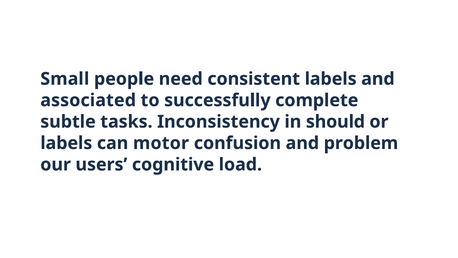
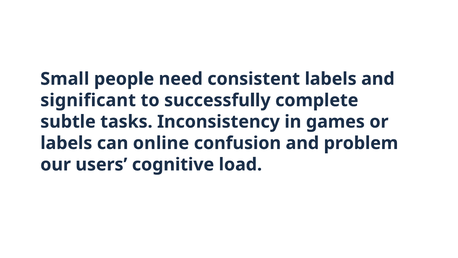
associated: associated -> significant (88, 100)
should: should -> games (335, 122)
motor: motor -> online (161, 143)
